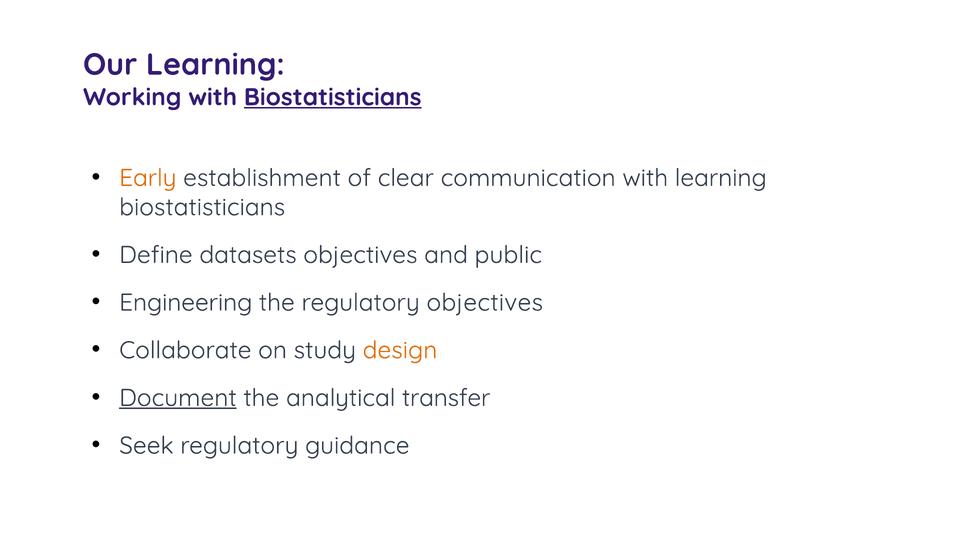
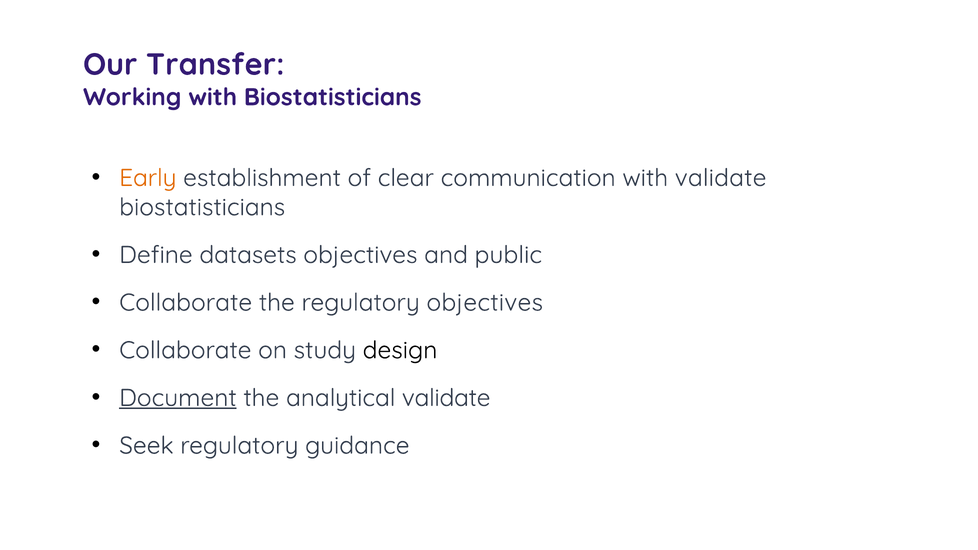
Our Learning: Learning -> Transfer (215, 65)
Biostatisticians underline: present -> none (333, 97)
with learning: learning -> validate (721, 178)
Engineering: Engineering -> Collaborate (186, 303)
design colour: orange -> black (400, 350)
analytical transfer: transfer -> validate (446, 398)
